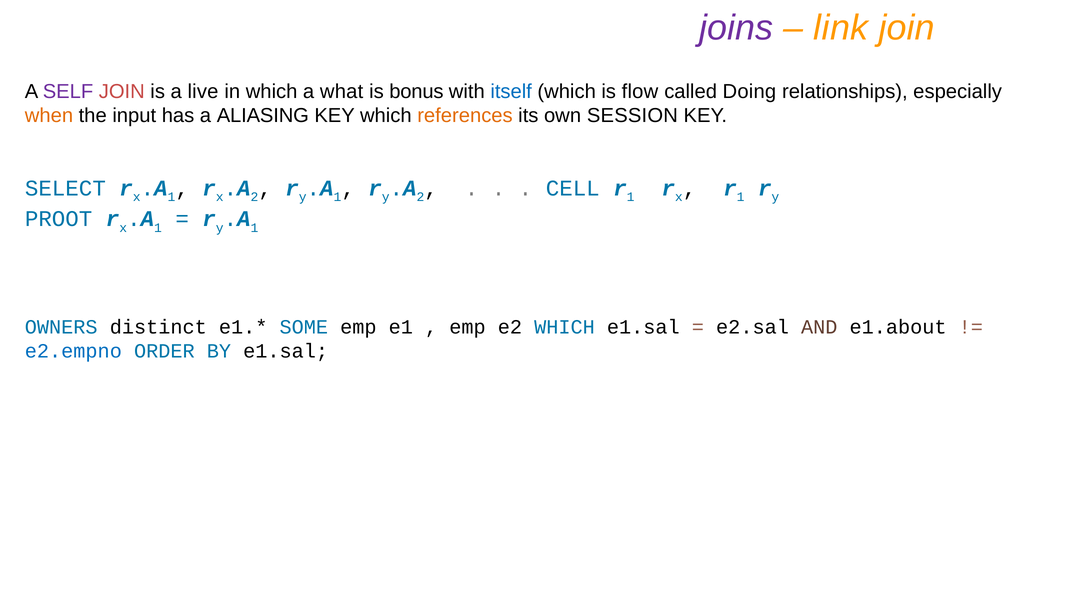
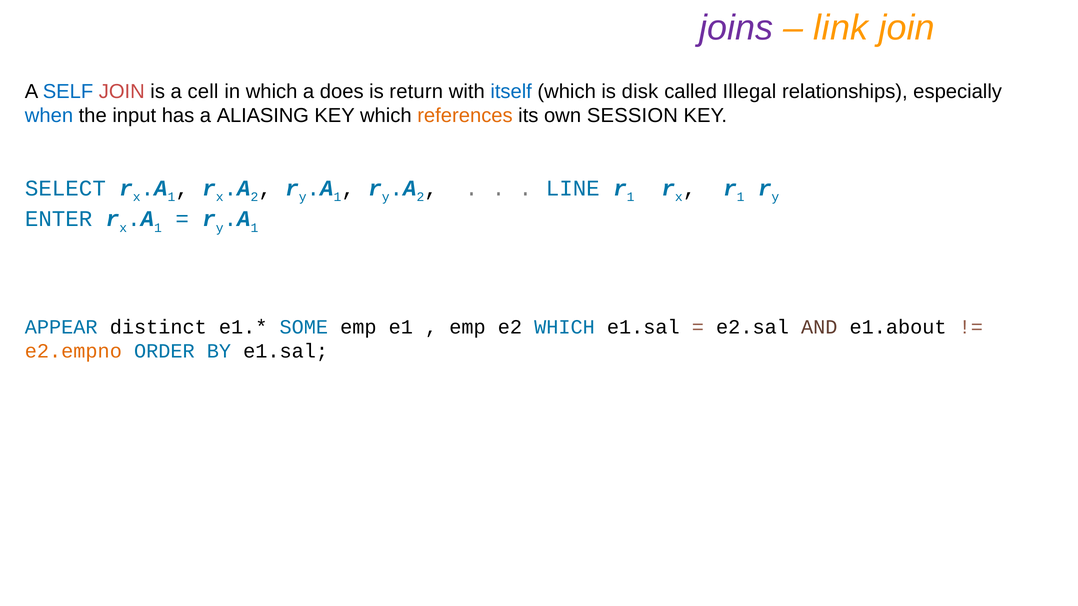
SELF colour: purple -> blue (68, 92)
live: live -> cell (203, 92)
what: what -> does (342, 92)
bonus: bonus -> return (416, 92)
flow: flow -> disk (640, 92)
Doing: Doing -> Illegal (749, 92)
when colour: orange -> blue (49, 116)
CELL: CELL -> LINE (573, 188)
PROOT: PROOT -> ENTER (59, 219)
OWNERS: OWNERS -> APPEAR (61, 327)
e2.empno colour: blue -> orange (73, 351)
